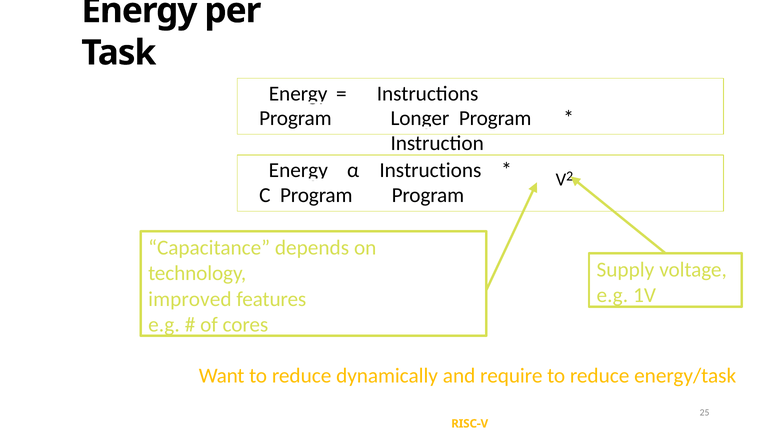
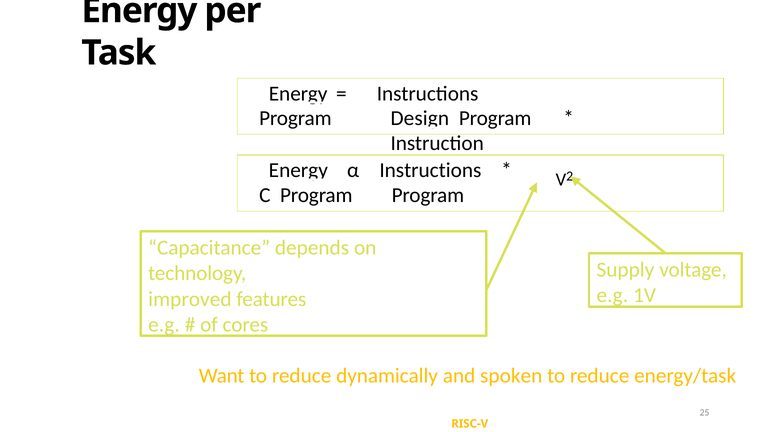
Longer: Longer -> Design (420, 118)
require: require -> spoken (511, 376)
